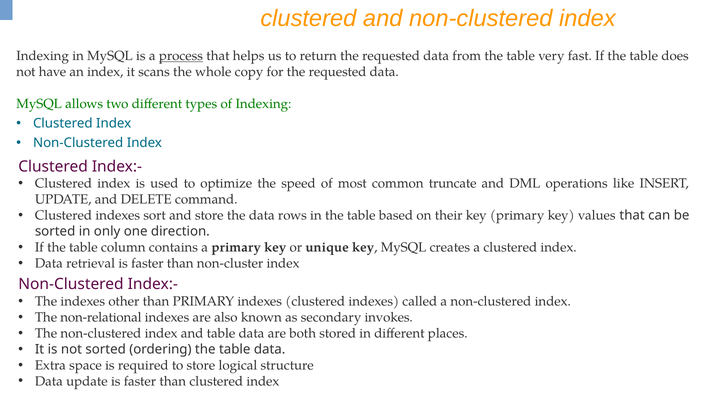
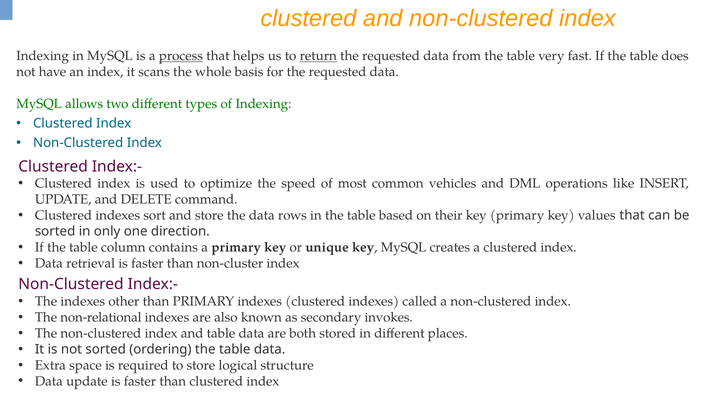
return underline: none -> present (318, 56)
copy: copy -> basis (249, 72)
truncate: truncate -> vehicles (453, 184)
